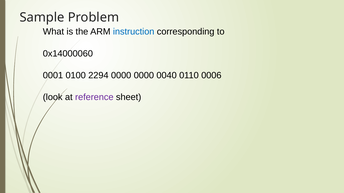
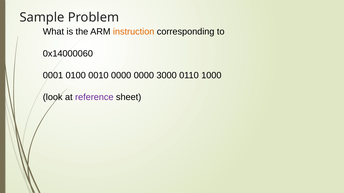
instruction colour: blue -> orange (134, 32)
2294: 2294 -> 0010 (98, 76)
0040: 0040 -> 3000 (167, 76)
0006: 0006 -> 1000 (211, 76)
